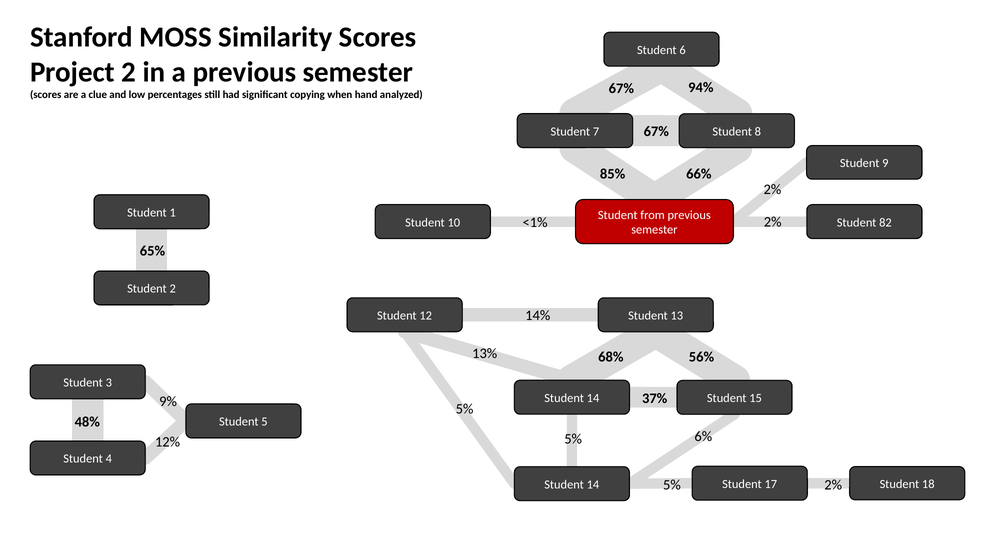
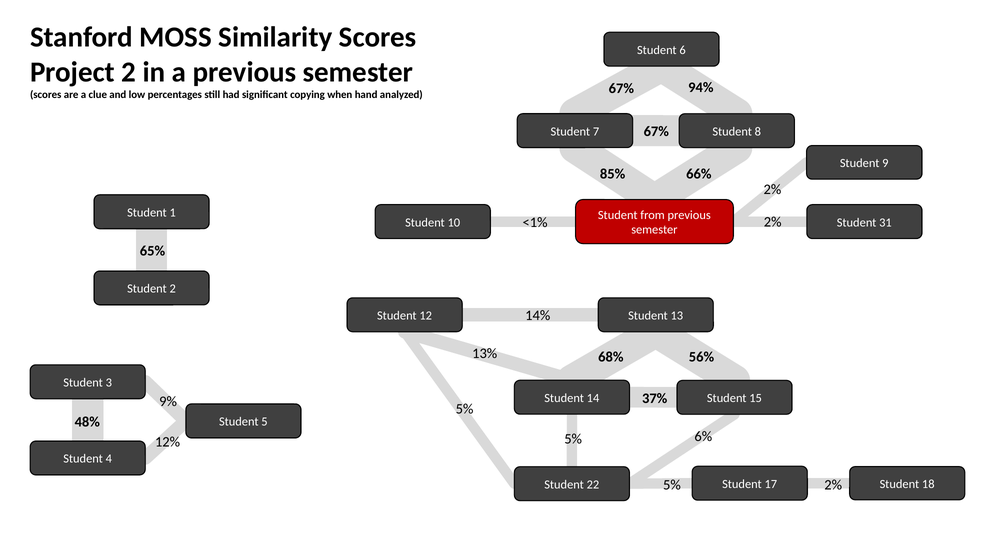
82: 82 -> 31 (885, 223)
14: 14 -> 22 (593, 485)
